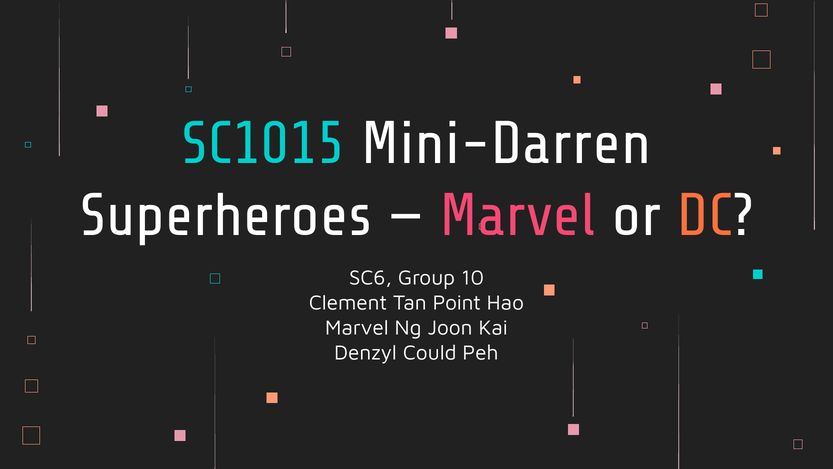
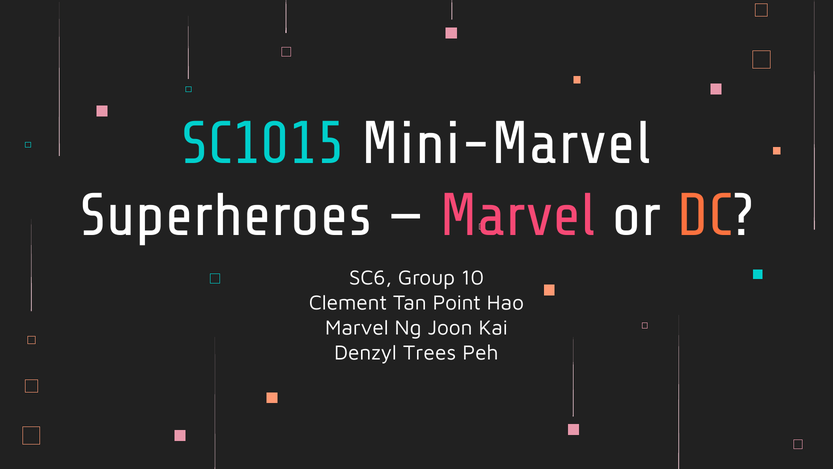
Mini-Darren: Mini-Darren -> Mini-Marvel (506, 143)
Could: Could -> Trees (430, 353)
